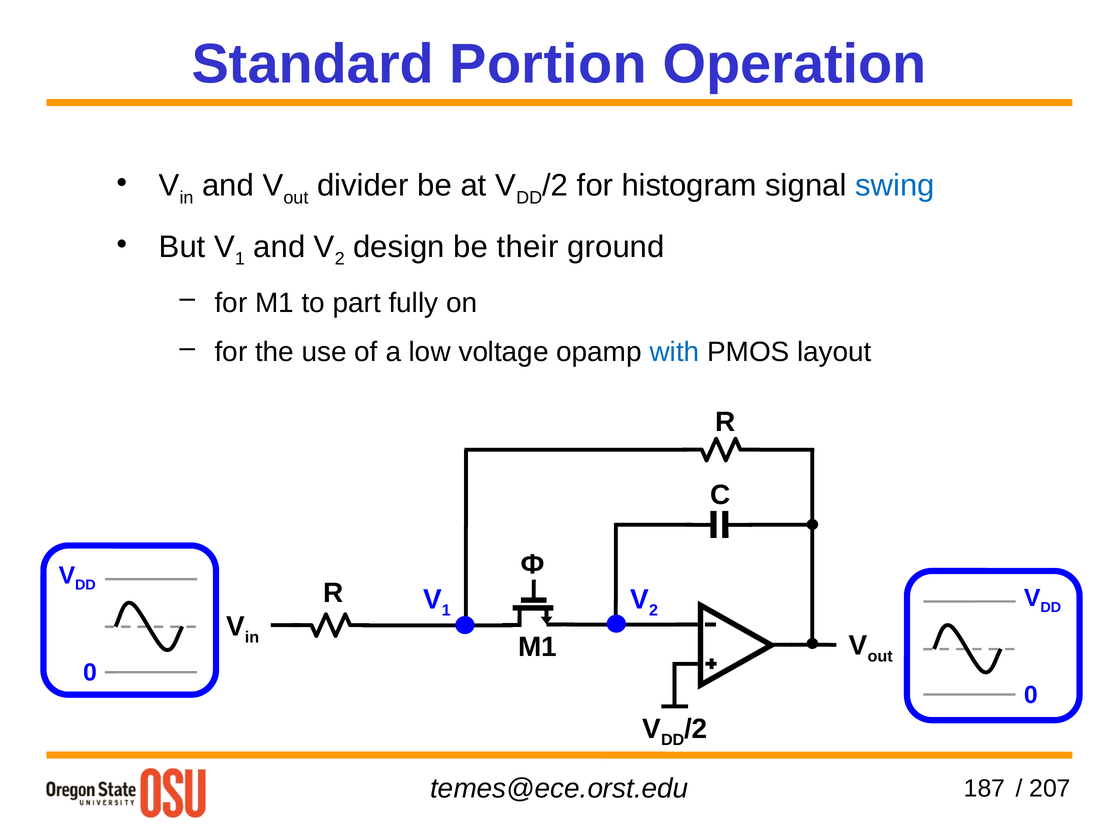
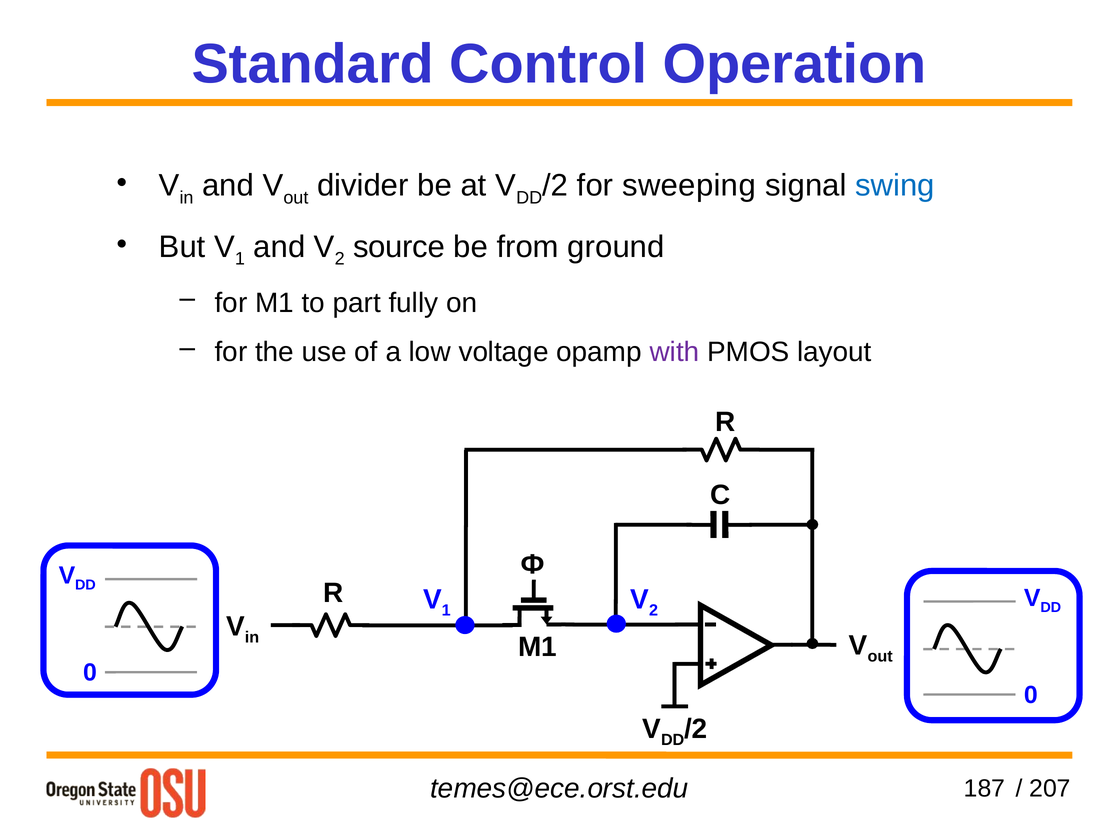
Portion: Portion -> Control (548, 64)
histogram: histogram -> sweeping (689, 186)
design: design -> source (399, 247)
their: their -> from (528, 247)
with colour: blue -> purple (674, 352)
